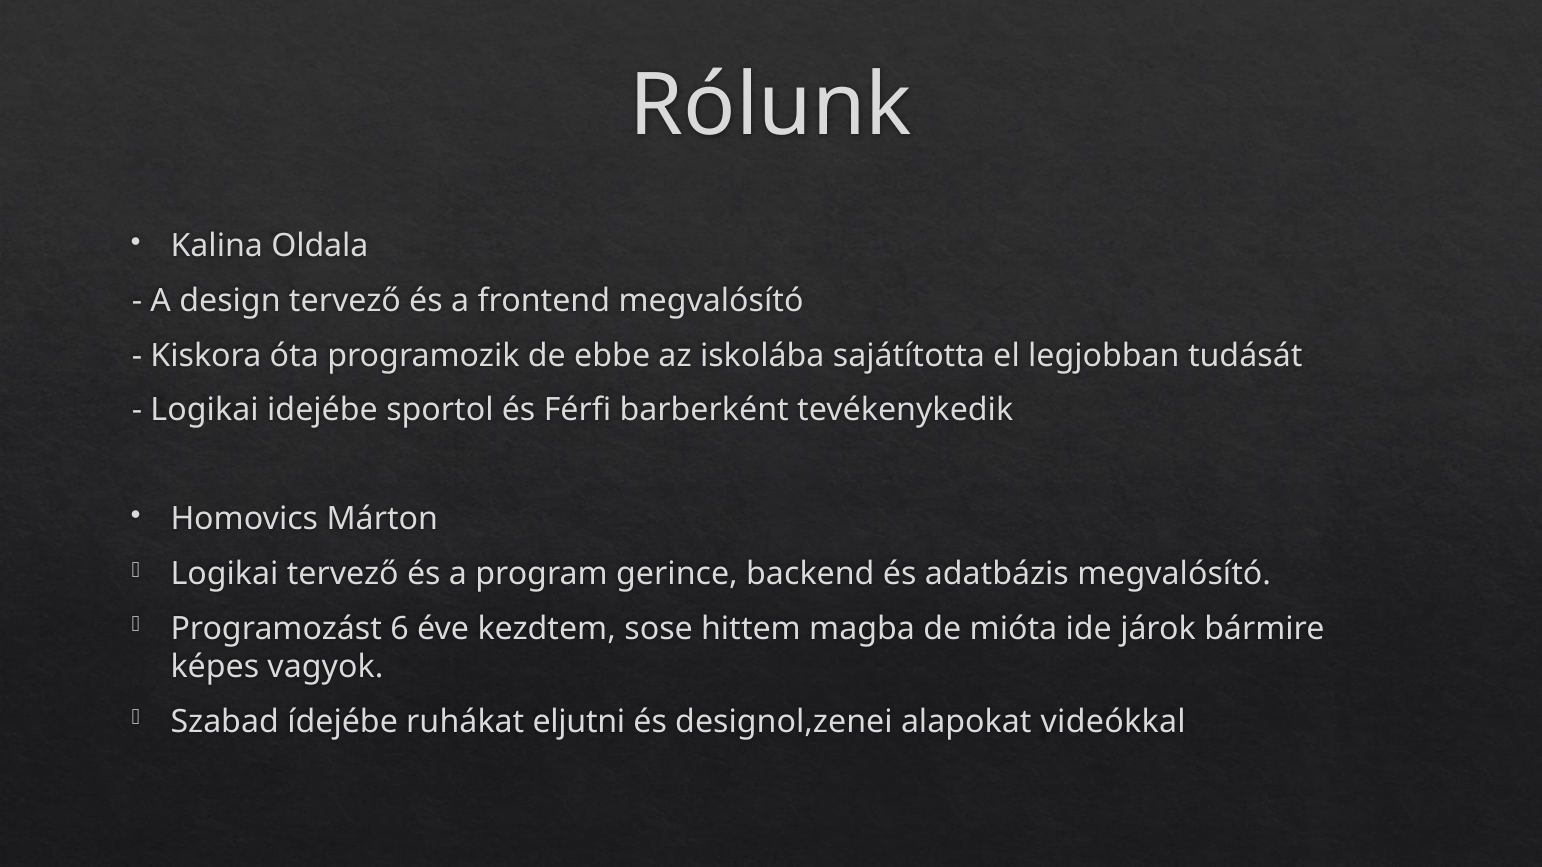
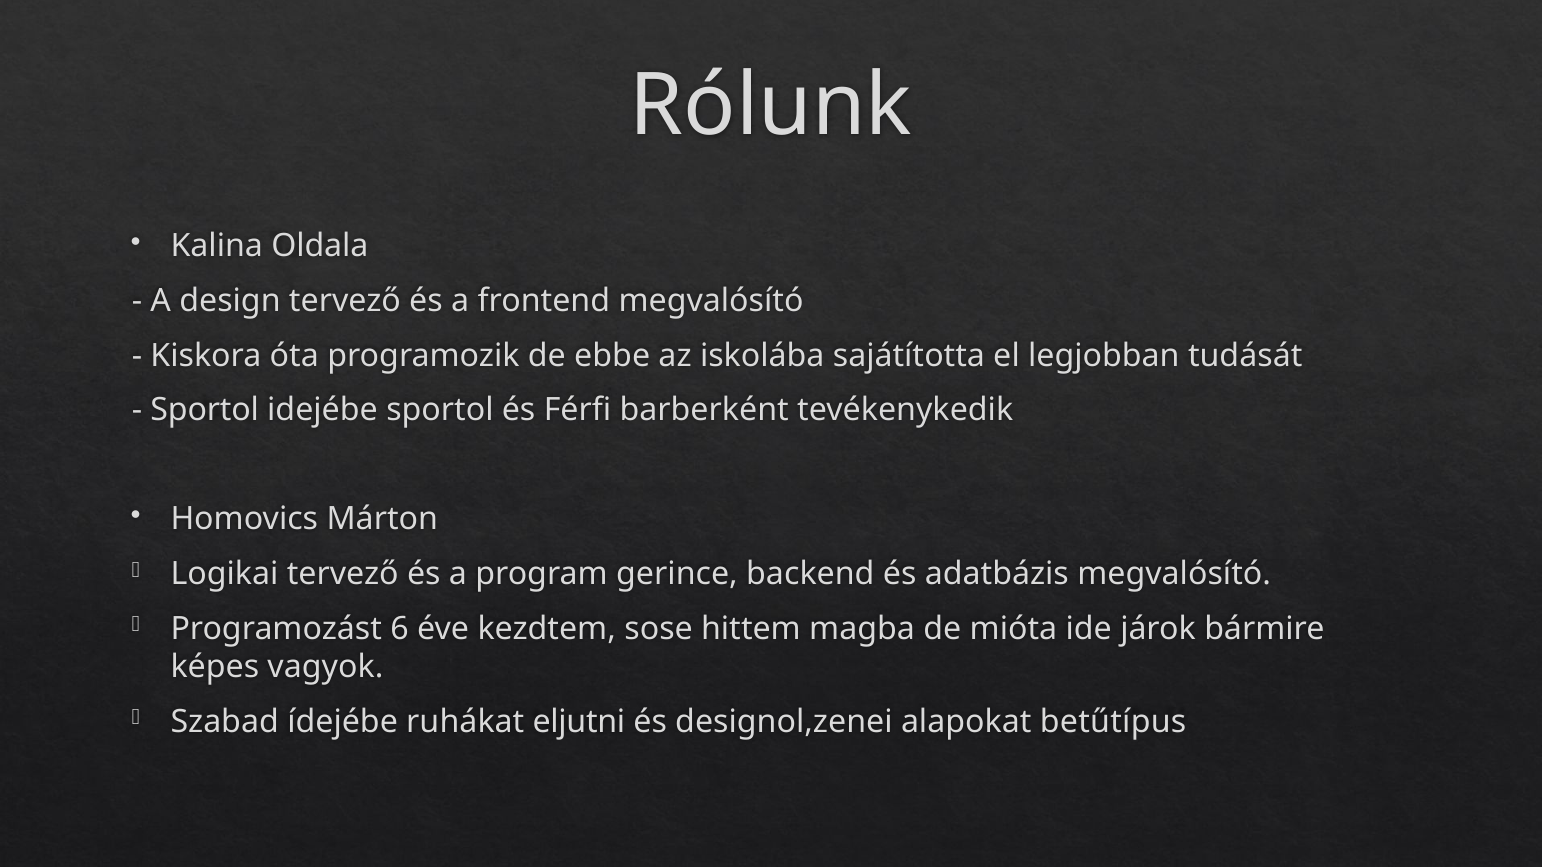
Logikai: Logikai -> Sportol (205, 410)
videókkal: videókkal -> betűtípus (1113, 722)
